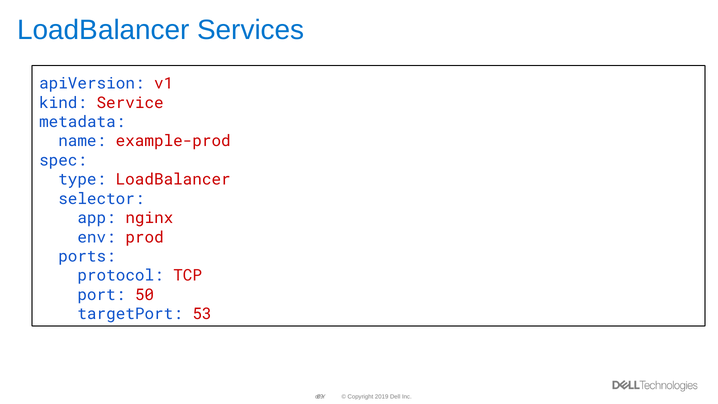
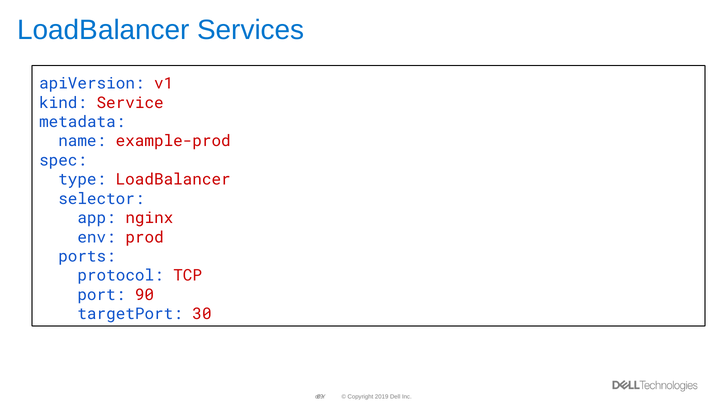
50: 50 -> 90 (144, 295)
53: 53 -> 30 (202, 314)
